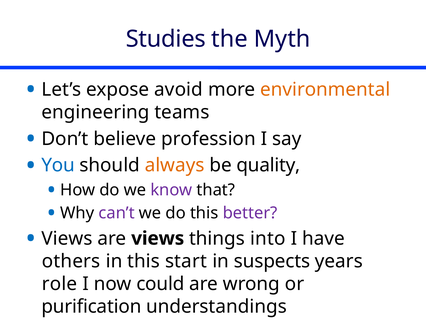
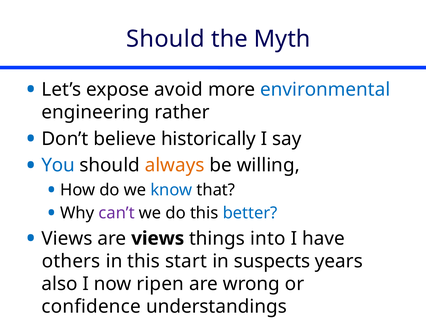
Studies: Studies -> Should (166, 39)
environmental colour: orange -> blue (325, 89)
teams: teams -> rather (182, 112)
profession: profession -> historically (208, 139)
quality: quality -> willing (268, 165)
know colour: purple -> blue (171, 190)
better colour: purple -> blue (250, 213)
role: role -> also (60, 284)
could: could -> ripen (160, 284)
purification: purification -> confidence (91, 306)
